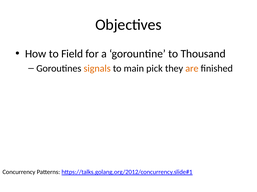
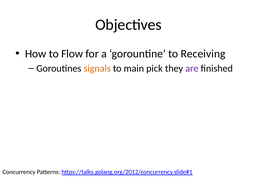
Field: Field -> Flow (72, 54)
Thousand: Thousand -> Receiving (203, 54)
are colour: orange -> purple (192, 69)
